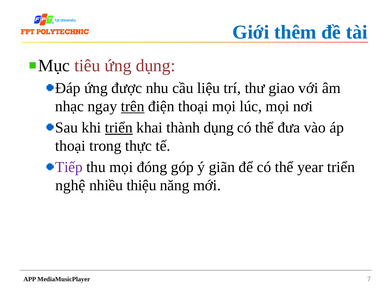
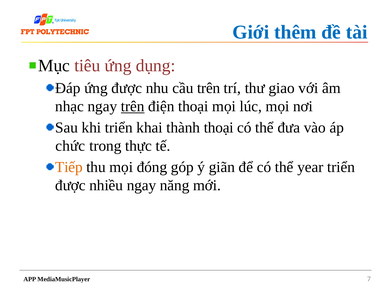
cầu liệu: liệu -> trên (209, 88)
triển underline: present -> none (119, 128)
thành dụng: dụng -> thoại (219, 128)
thoại: thoại -> chức (70, 146)
Tiếp colour: purple -> orange (69, 167)
nghệ: nghệ -> được (70, 186)
nhiều thiệu: thiệu -> ngay (141, 186)
